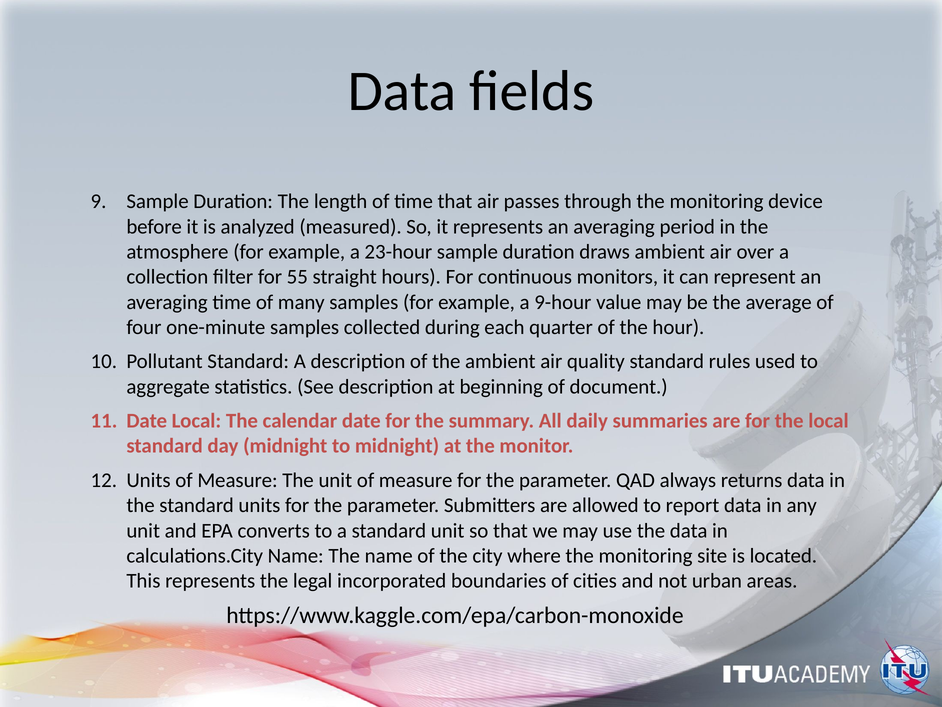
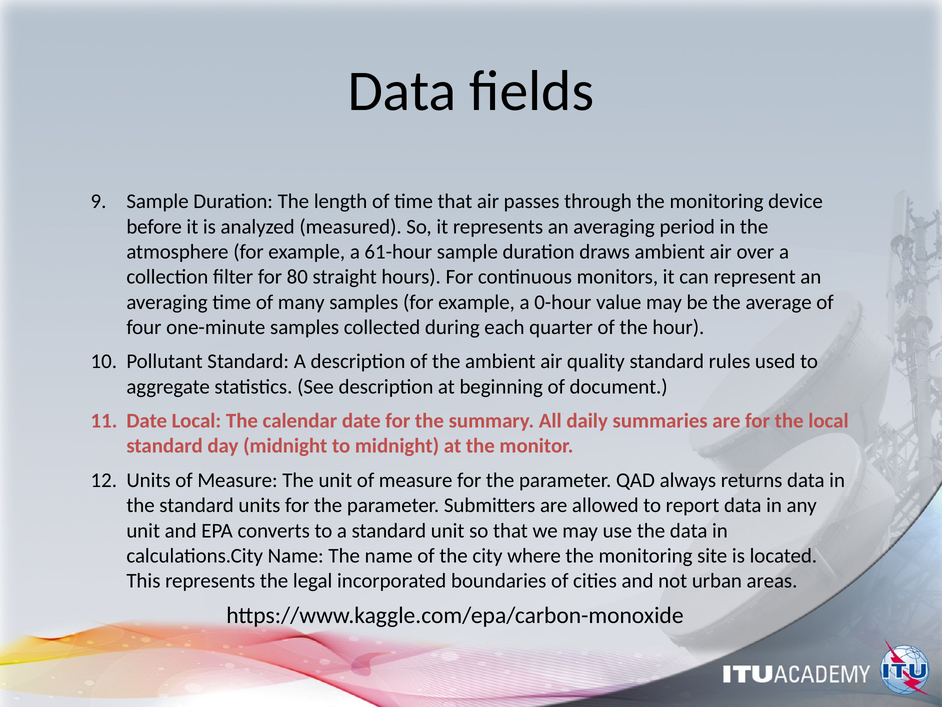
23-hour: 23-hour -> 61-hour (398, 252)
55: 55 -> 80 (297, 277)
9-hour: 9-hour -> 0-hour (563, 302)
